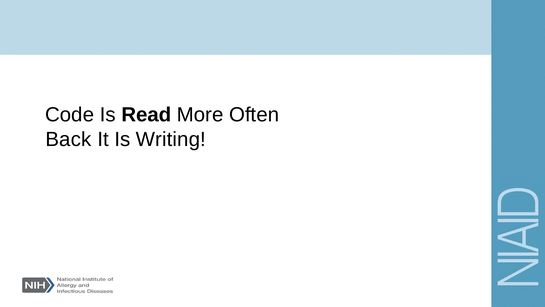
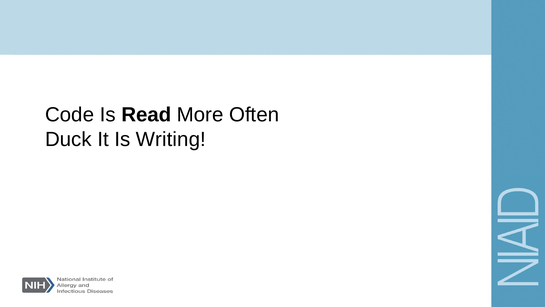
Back: Back -> Duck (68, 139)
